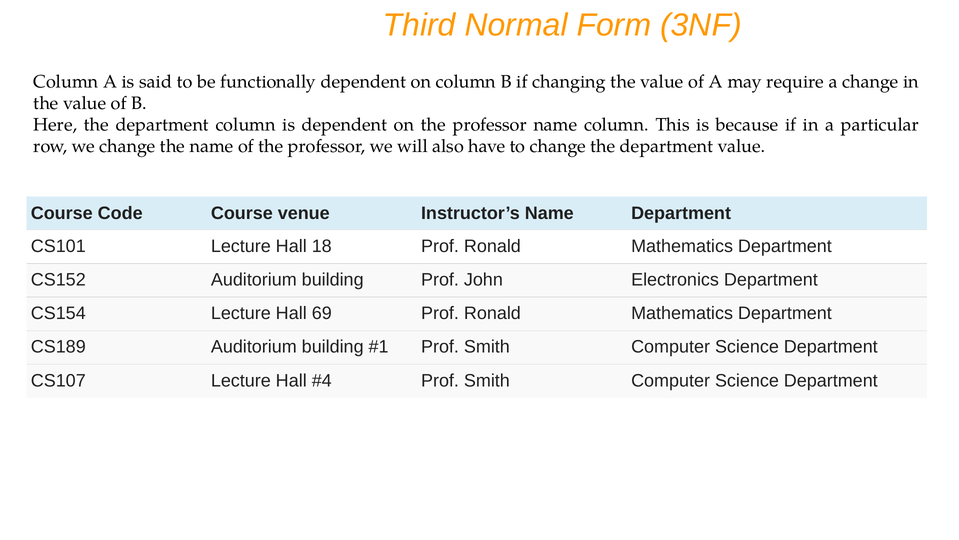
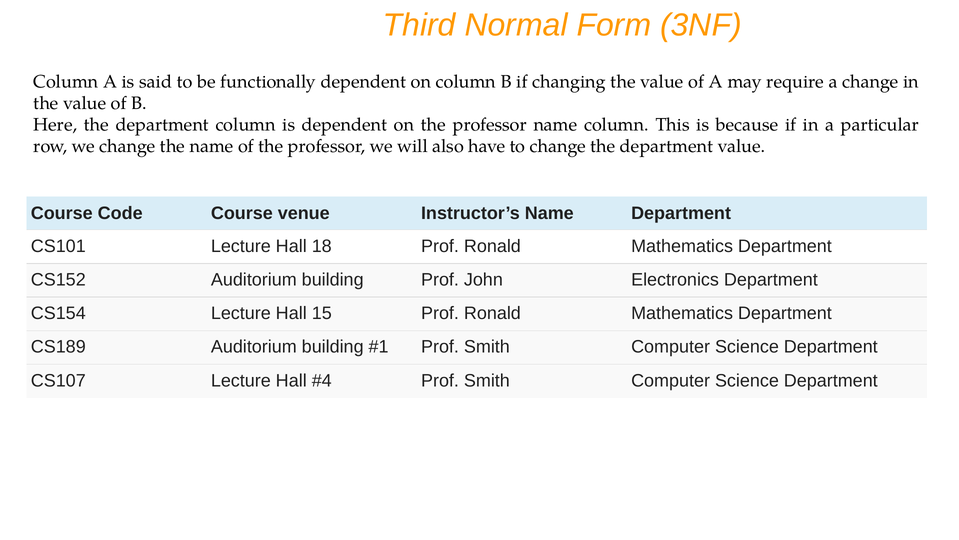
69: 69 -> 15 (322, 313)
